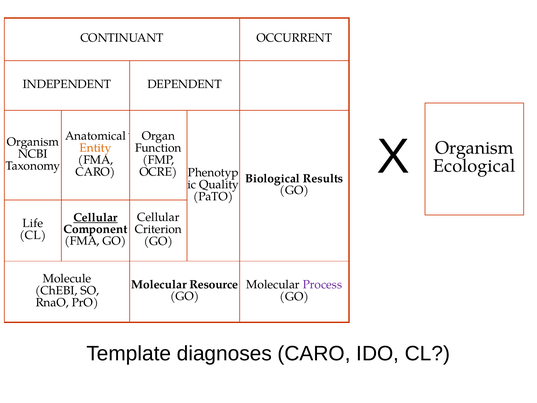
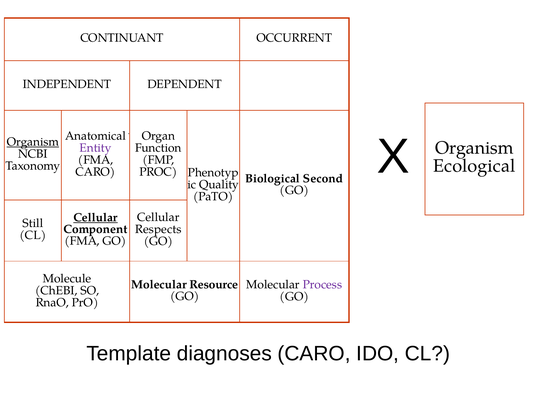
Organism underline: none -> present (33, 142)
Entity colour: orange -> purple (96, 148)
OCRE: OCRE -> PROC (158, 172)
Results: Results -> Second (323, 178)
Life: Life -> Still (33, 223)
Criterion: Criterion -> Respects (158, 229)
